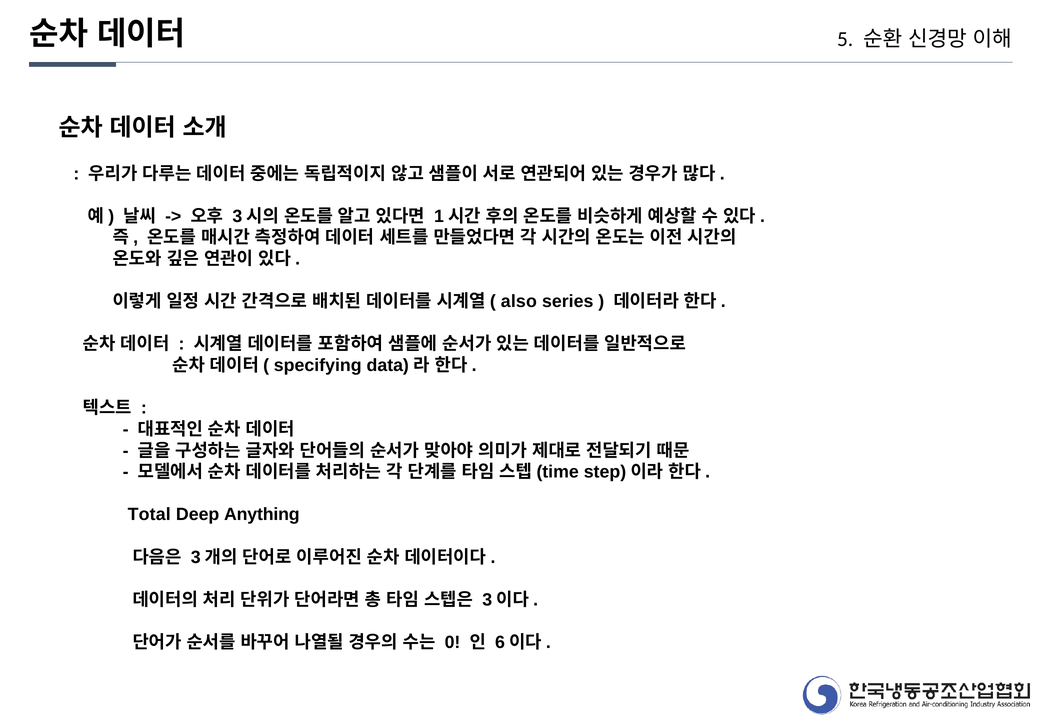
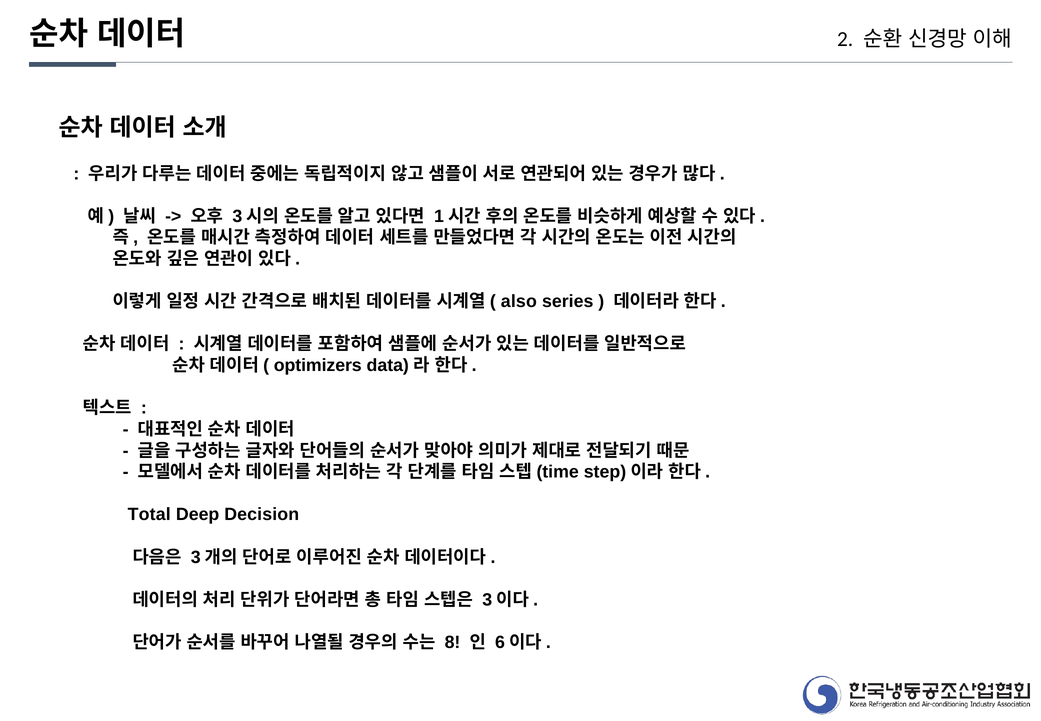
5: 5 -> 2 (845, 39)
specifying: specifying -> optimizers (318, 365)
Anything: Anything -> Decision (262, 514)
0: 0 -> 8 (452, 642)
